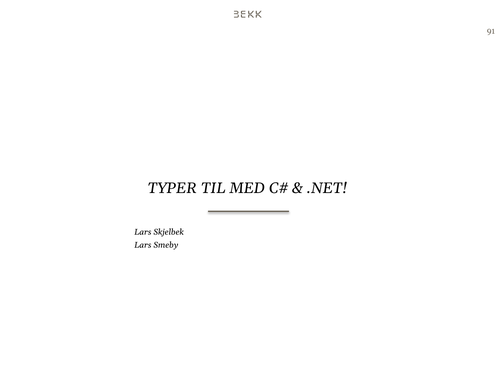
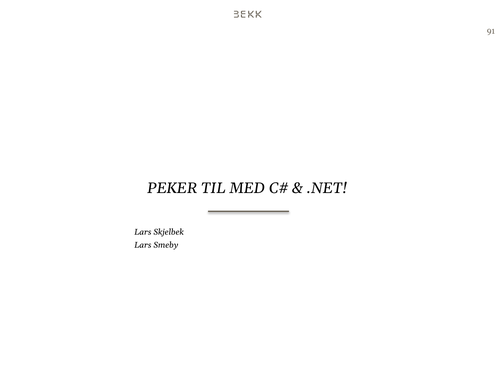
TYPER: TYPER -> PEKER (172, 188)
